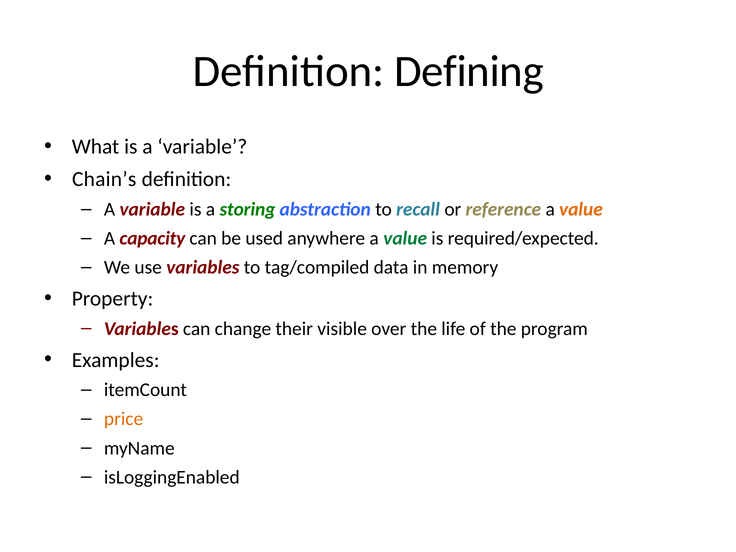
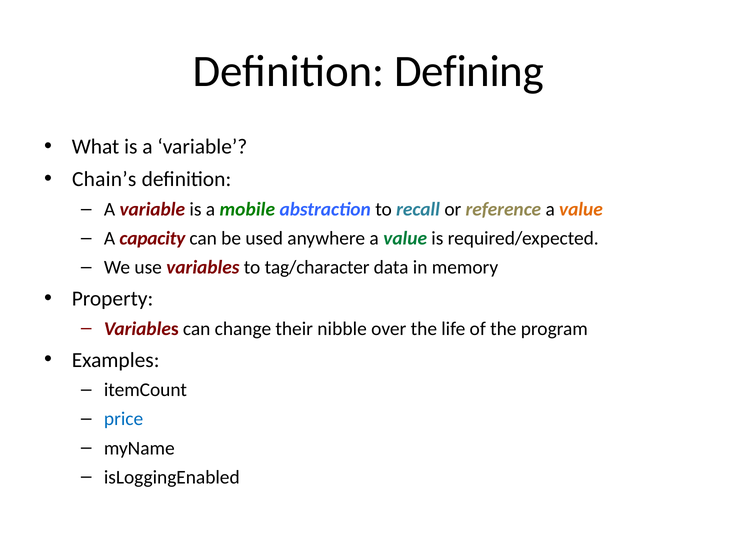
storing: storing -> mobile (247, 209)
tag/compiled: tag/compiled -> tag/character (317, 267)
visible: visible -> nibble (342, 329)
price colour: orange -> blue (124, 419)
